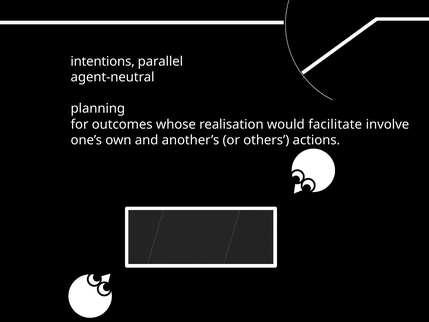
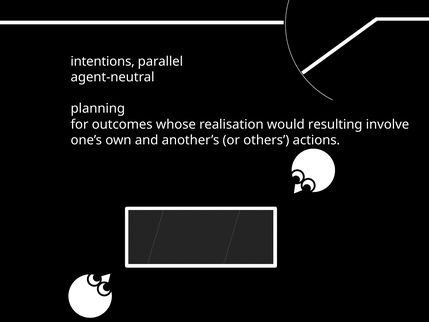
facilitate: facilitate -> resulting (335, 124)
